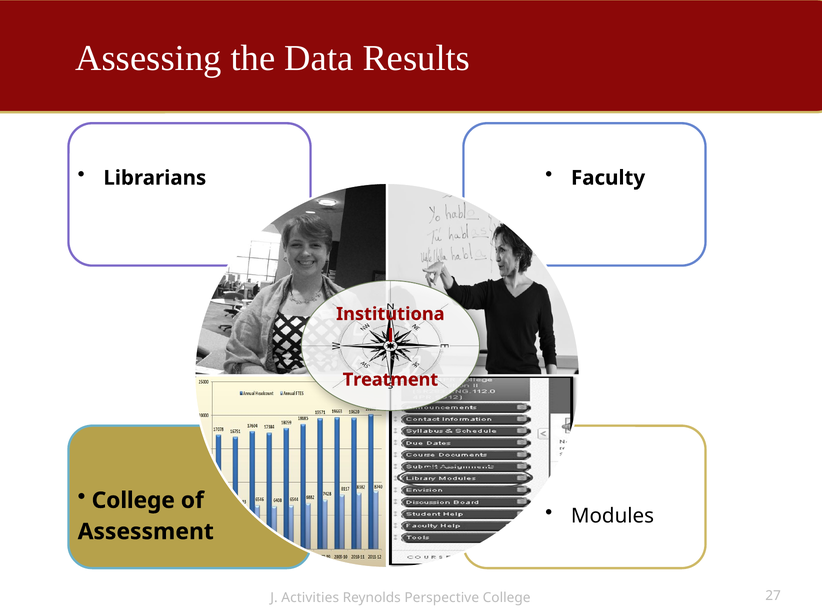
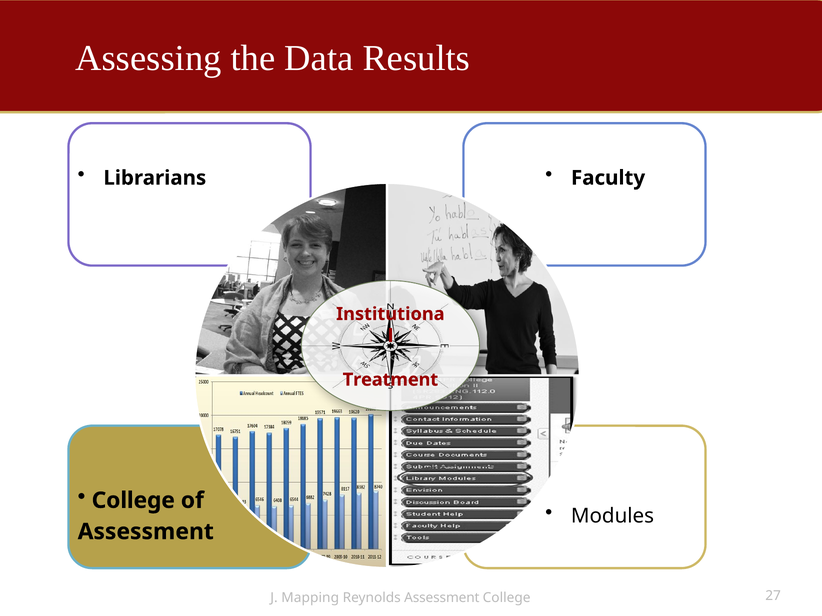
Activities: Activities -> Mapping (310, 598)
Reynolds Perspective: Perspective -> Assessment (442, 598)
